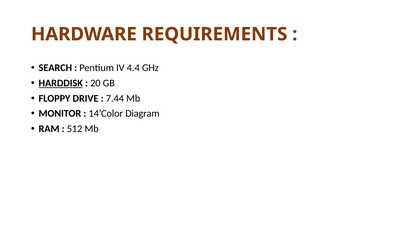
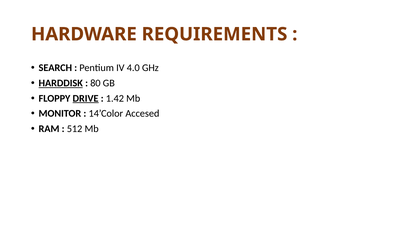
4.4: 4.4 -> 4.0 (133, 68)
20: 20 -> 80 (95, 83)
DRIVE underline: none -> present (86, 98)
7.44: 7.44 -> 1.42 (115, 98)
Diagram: Diagram -> Accesed (142, 114)
